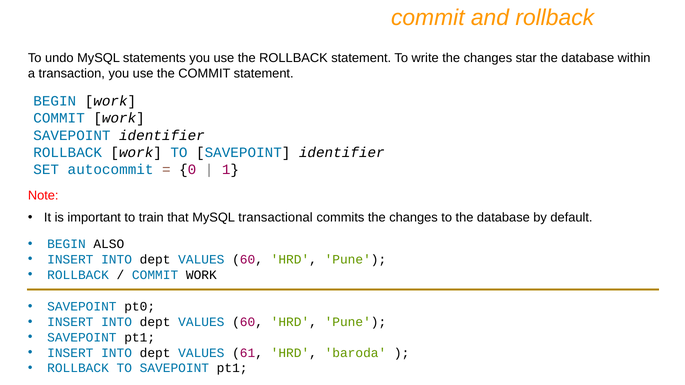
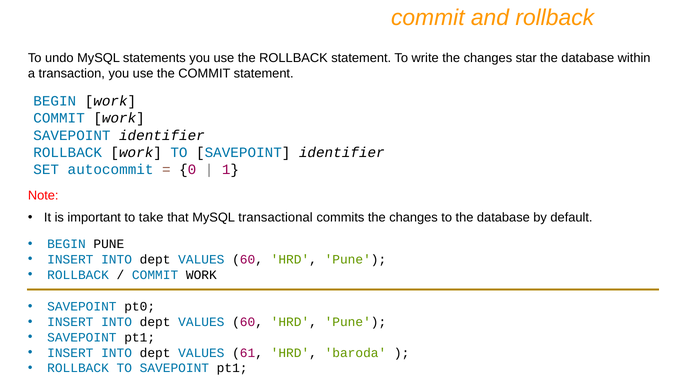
train: train -> take (151, 218)
BEGIN ALSO: ALSO -> PUNE (109, 244)
